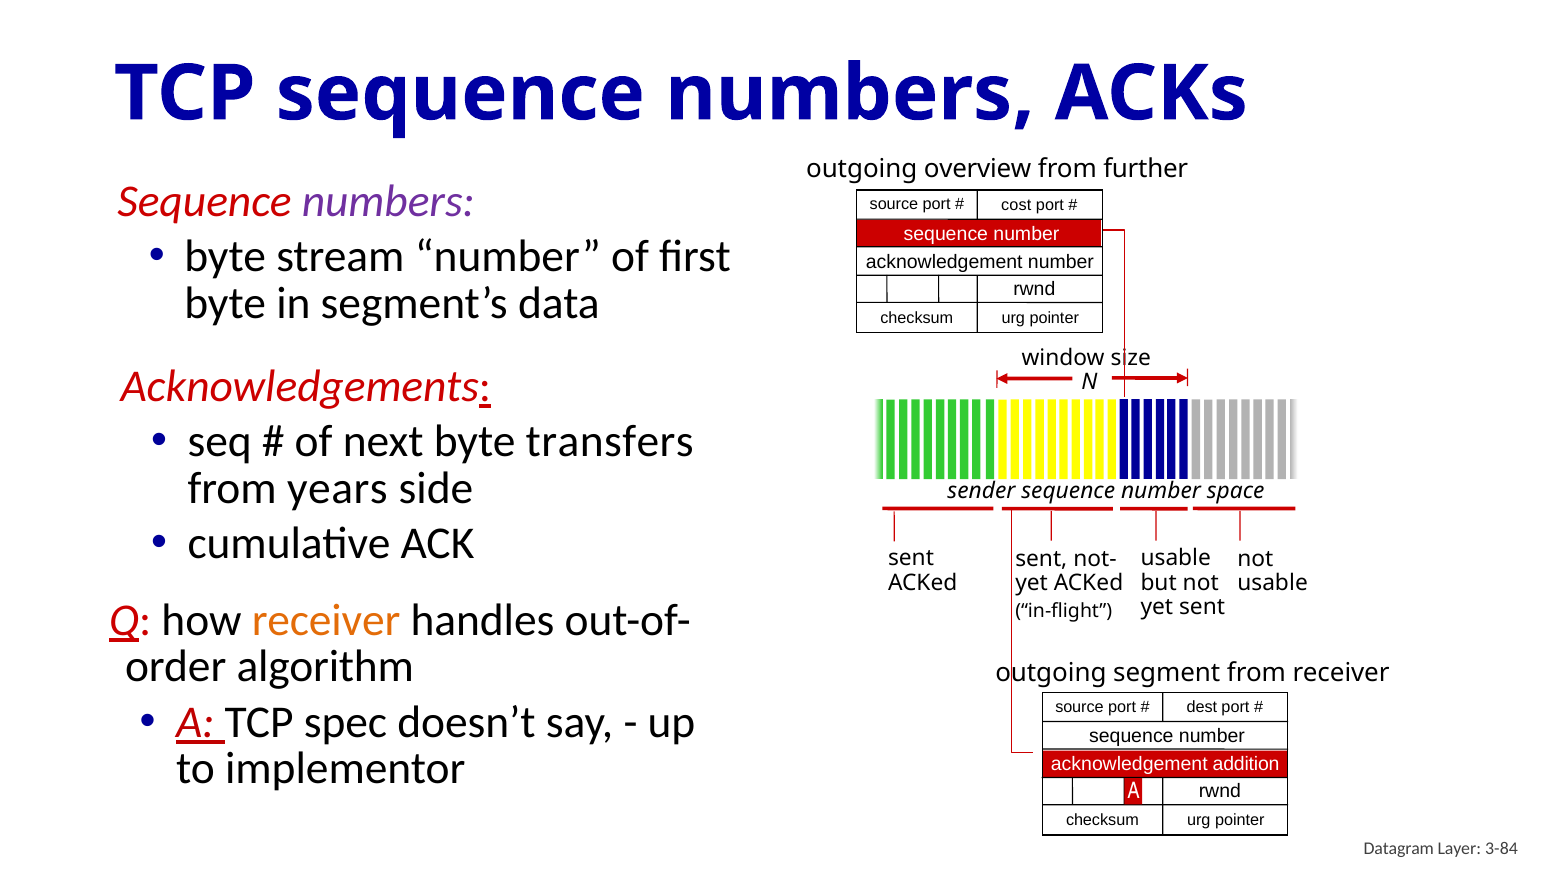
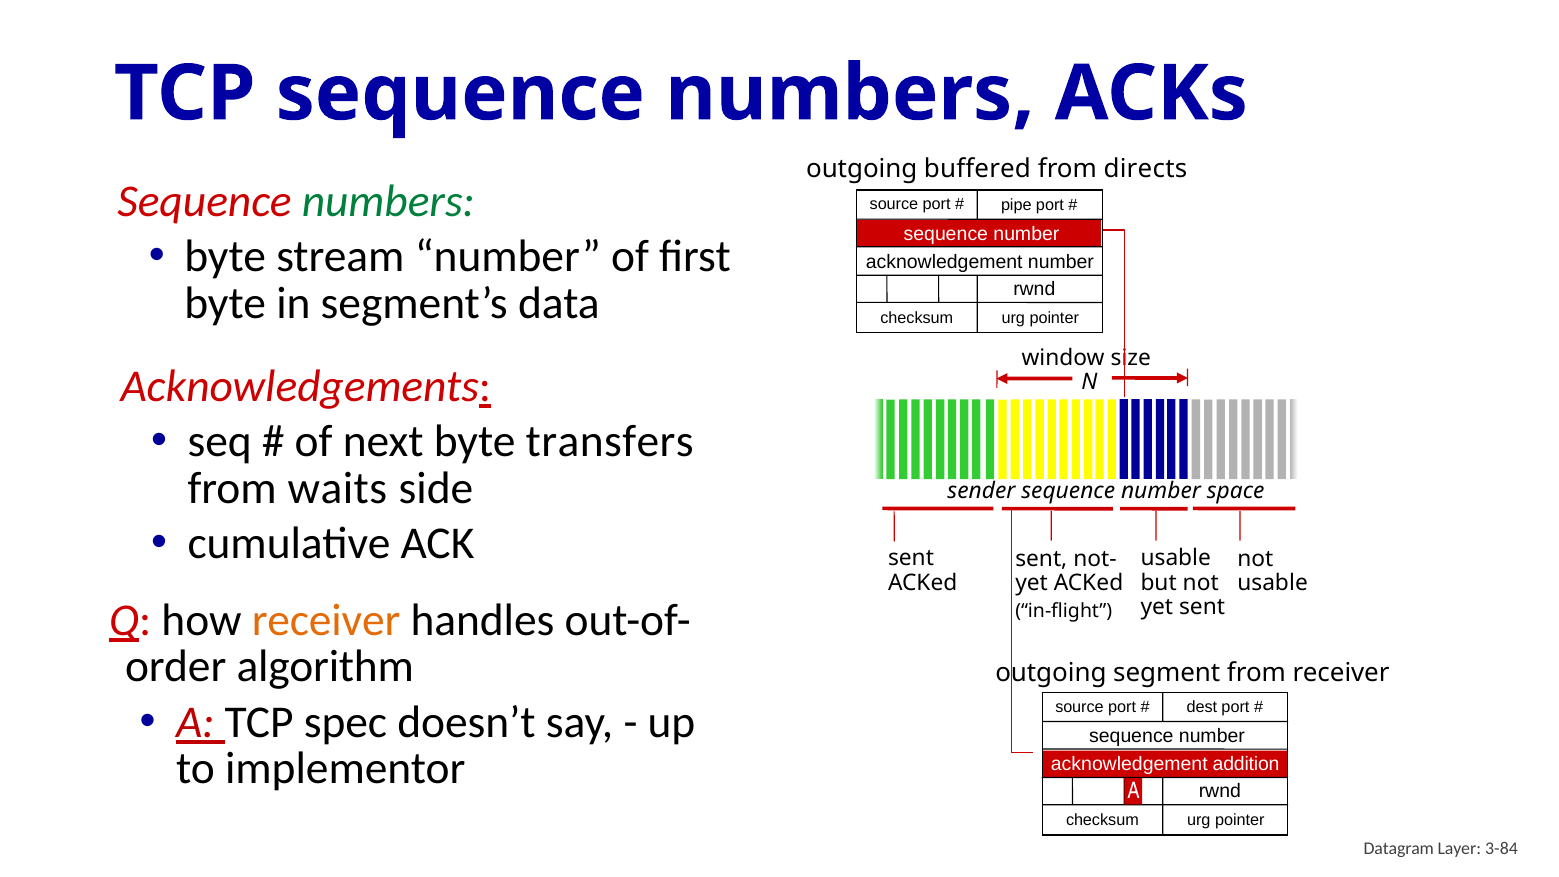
overview: overview -> buffered (977, 169)
further: further -> directs (1145, 169)
numbers colour: purple -> green (388, 201)
cost: cost -> pipe (1016, 205)
years: years -> waits (337, 488)
